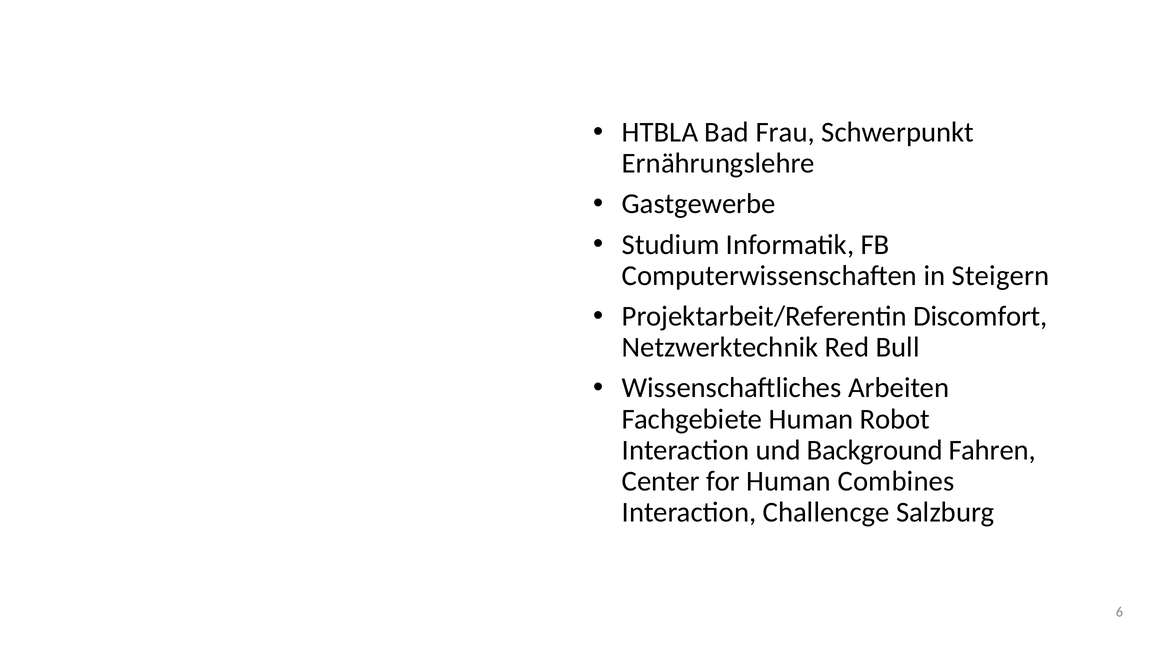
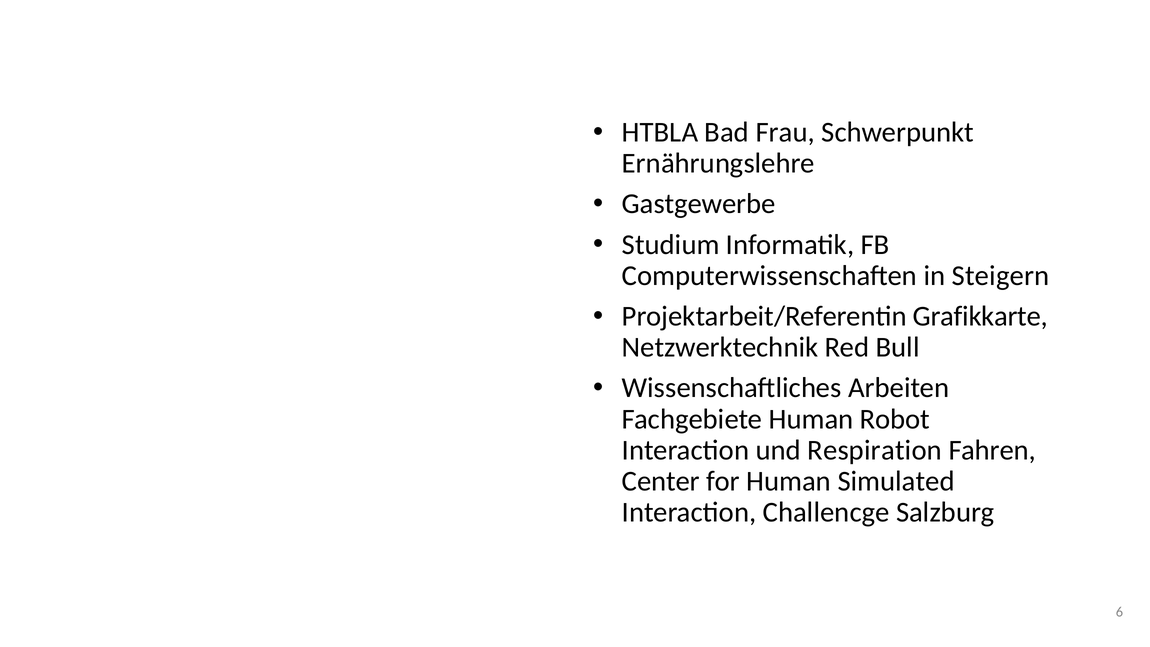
Discomfort: Discomfort -> Grafikkarte (980, 316)
Background: Background -> Respiration (875, 450)
Combines: Combines -> Simulated (896, 481)
